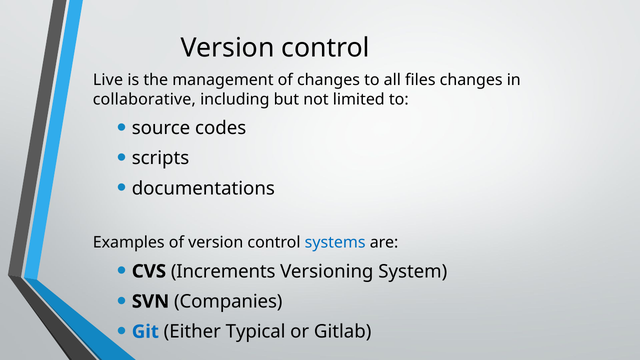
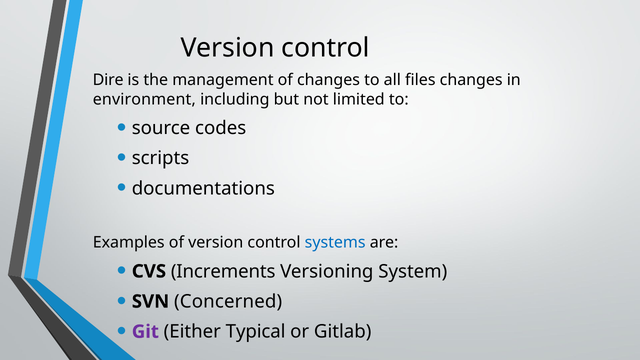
Live: Live -> Dire (108, 80)
collaborative: collaborative -> environment (144, 99)
Companies: Companies -> Concerned (228, 302)
Git colour: blue -> purple (145, 332)
